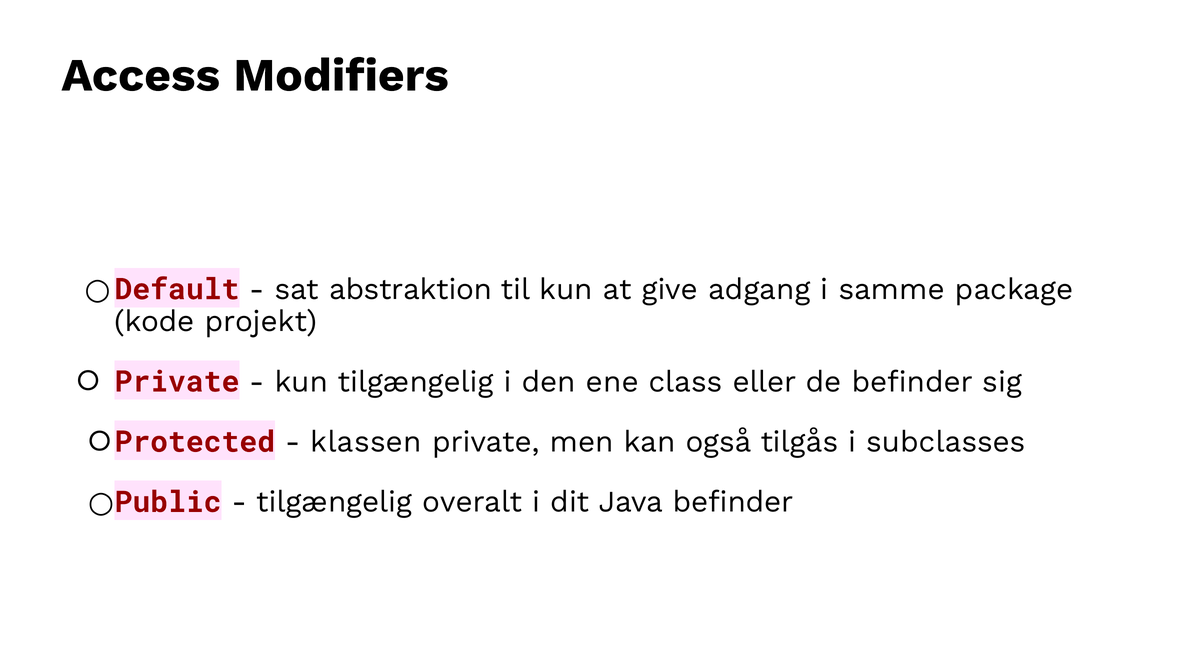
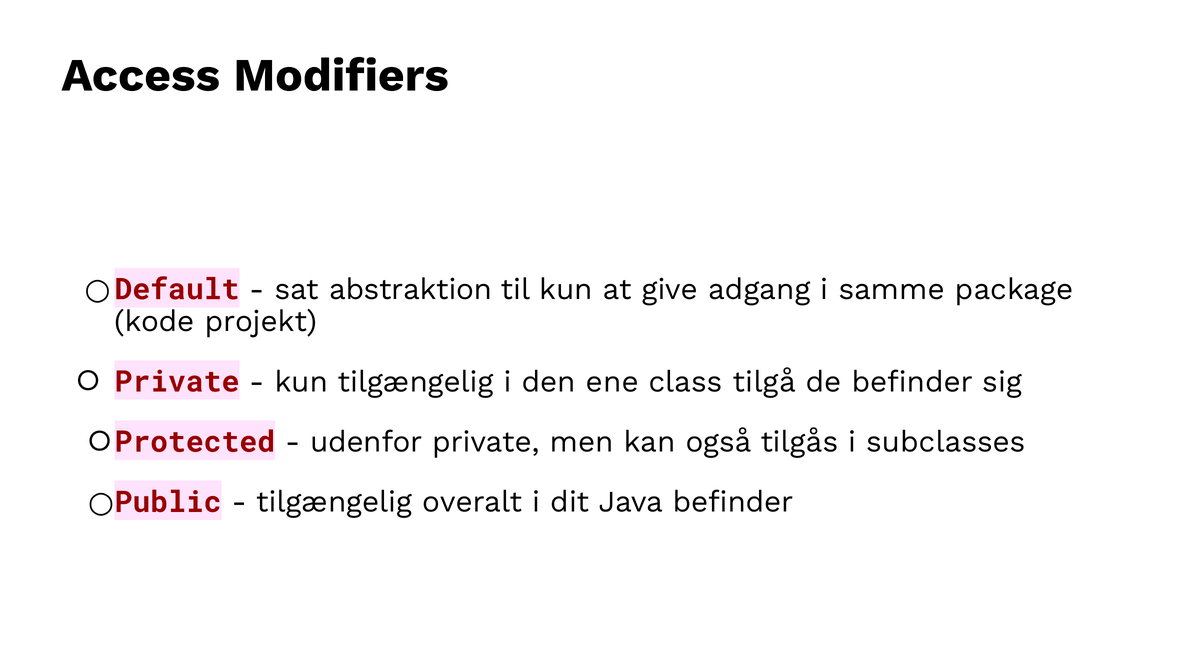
eller: eller -> tilgå (764, 382)
klassen: klassen -> udenfor (366, 442)
